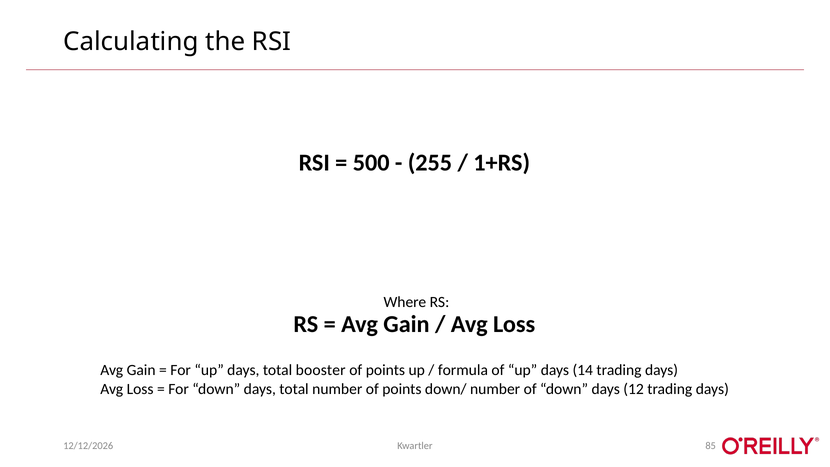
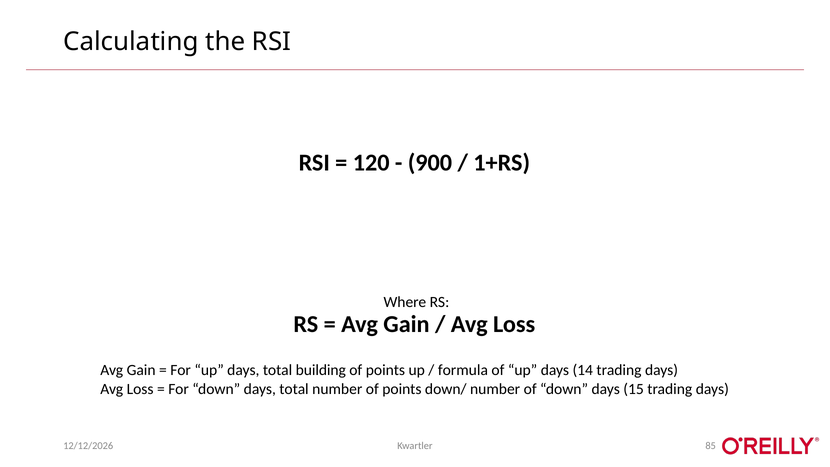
500: 500 -> 120 (371, 163)
255: 255 -> 900 (430, 163)
booster: booster -> building (321, 370)
12: 12 -> 15 (634, 389)
